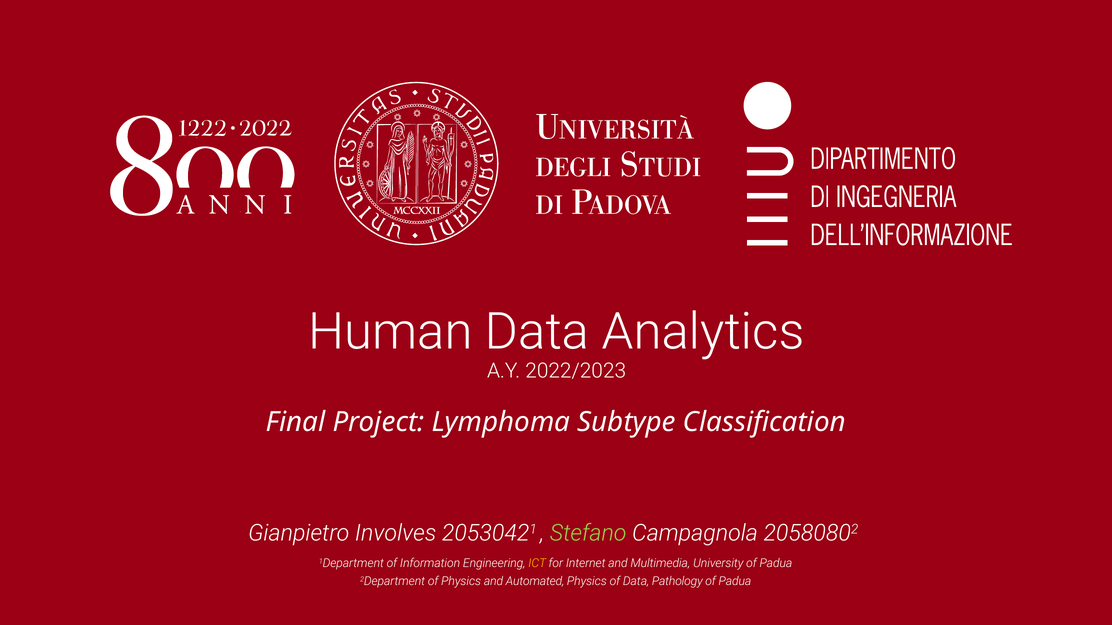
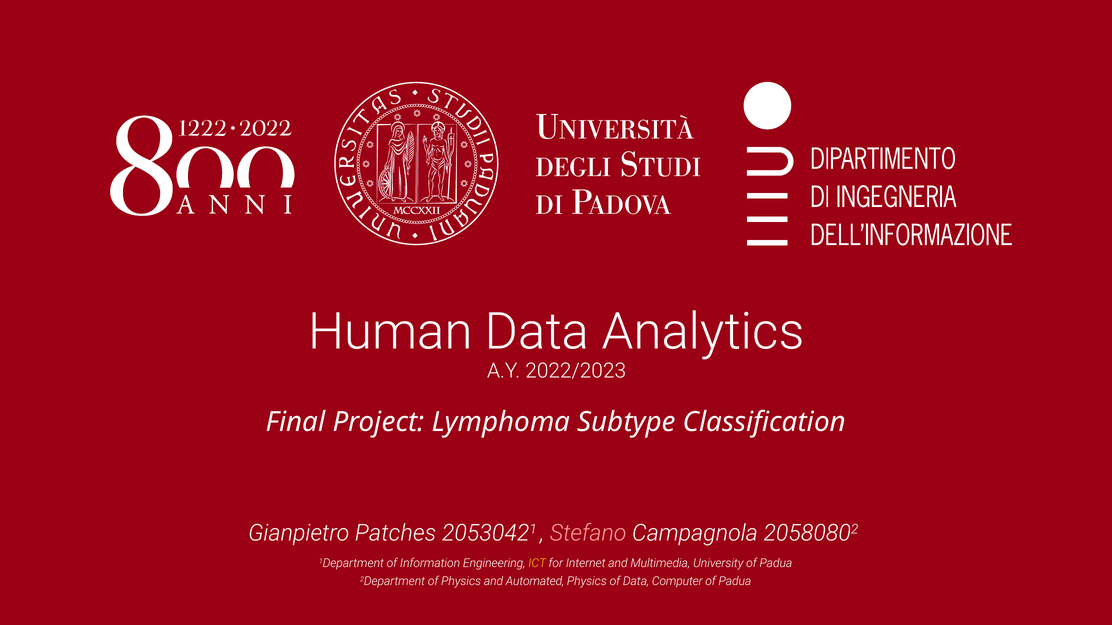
Involves: Involves -> Patches (396, 533)
Stefano colour: light green -> pink (588, 533)
Pathology: Pathology -> Computer (677, 582)
